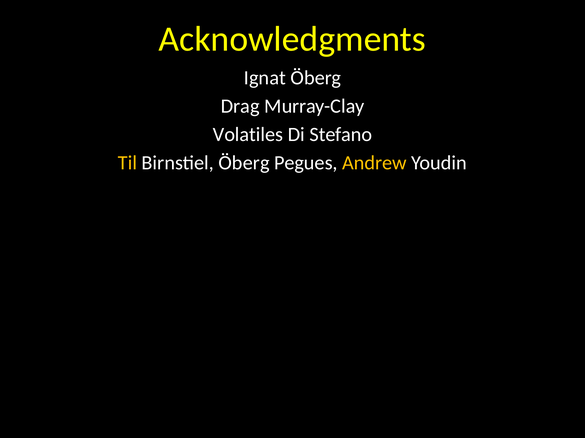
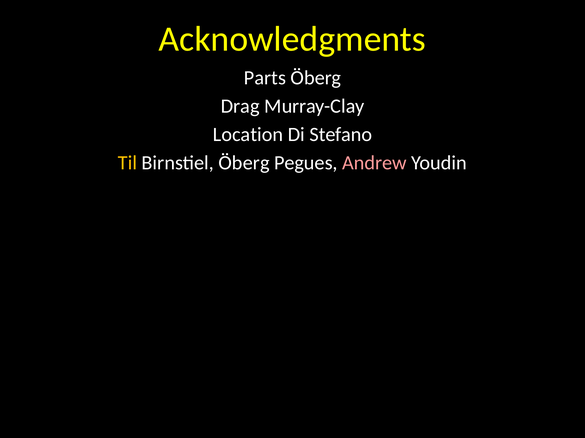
Ignat: Ignat -> Parts (265, 78)
Volatiles: Volatiles -> Location (248, 135)
Andrew colour: yellow -> pink (374, 163)
